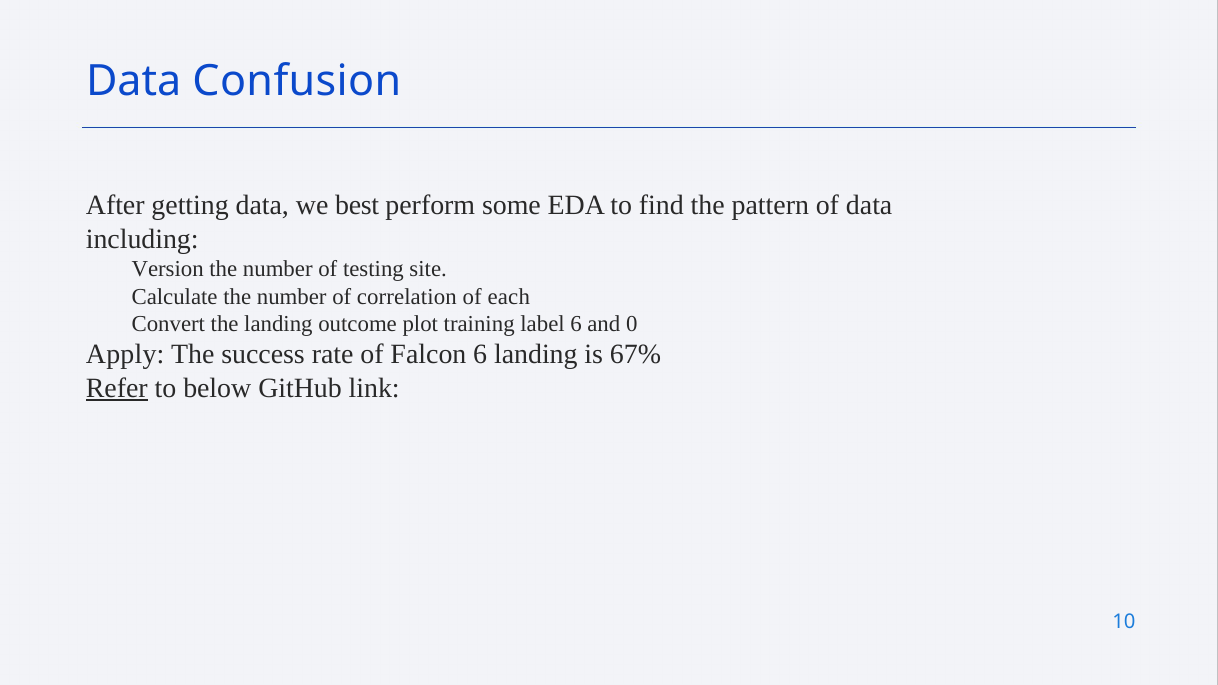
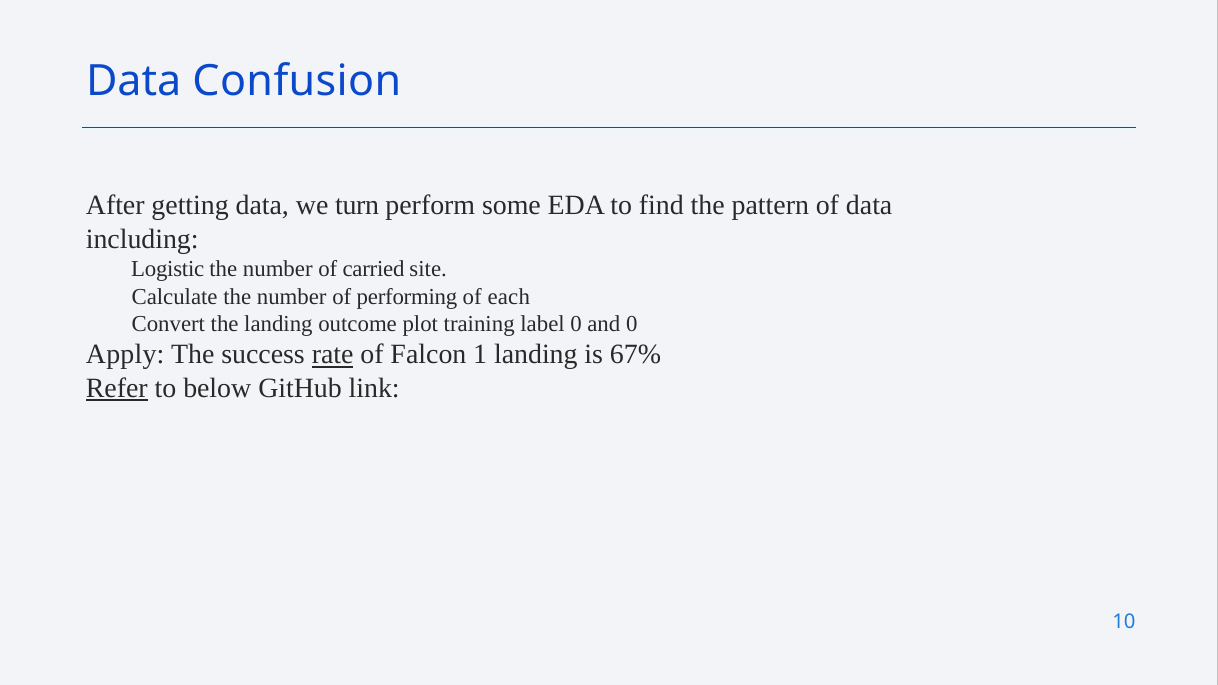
best: best -> turn (357, 206)
Version: Version -> Logistic (168, 269)
testing: testing -> carried (374, 269)
correlation: correlation -> performing (407, 297)
label 6: 6 -> 0 (576, 324)
rate underline: none -> present (333, 355)
Falcon 6: 6 -> 1 (480, 355)
